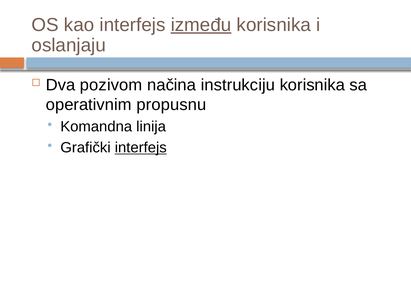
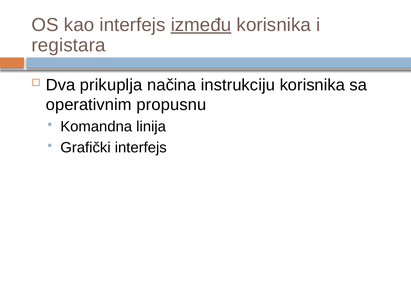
oslanjaju: oslanjaju -> registara (69, 45)
pozivom: pozivom -> prikuplja (111, 85)
interfejs underline: present -> none (141, 148)
